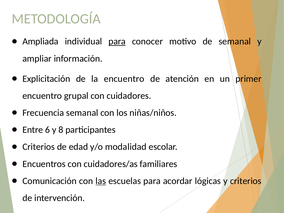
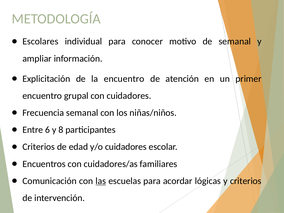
Ampliada: Ampliada -> Escolares (40, 41)
para underline: present -> none (117, 41)
y/o modalidad: modalidad -> cuidadores (126, 147)
